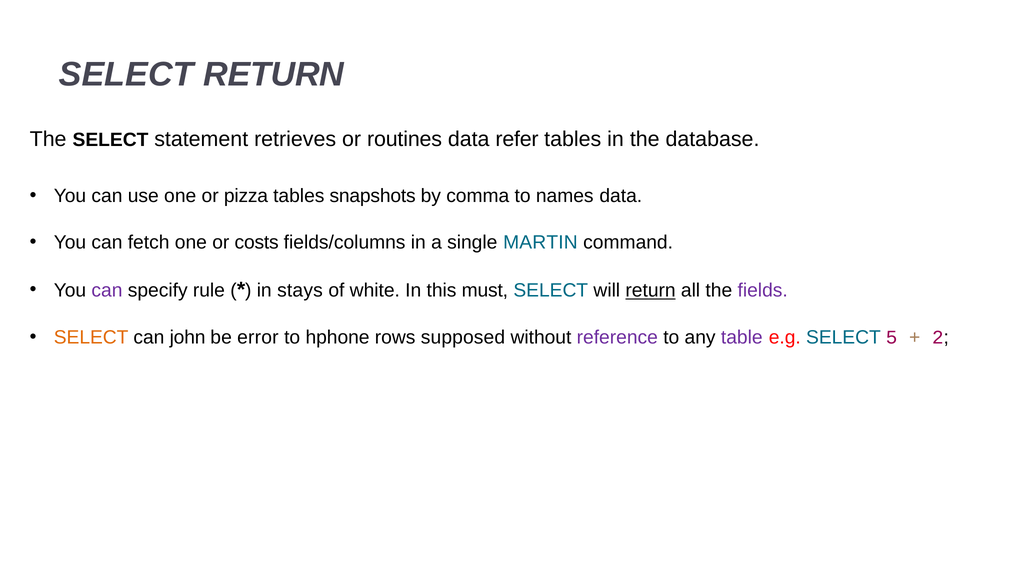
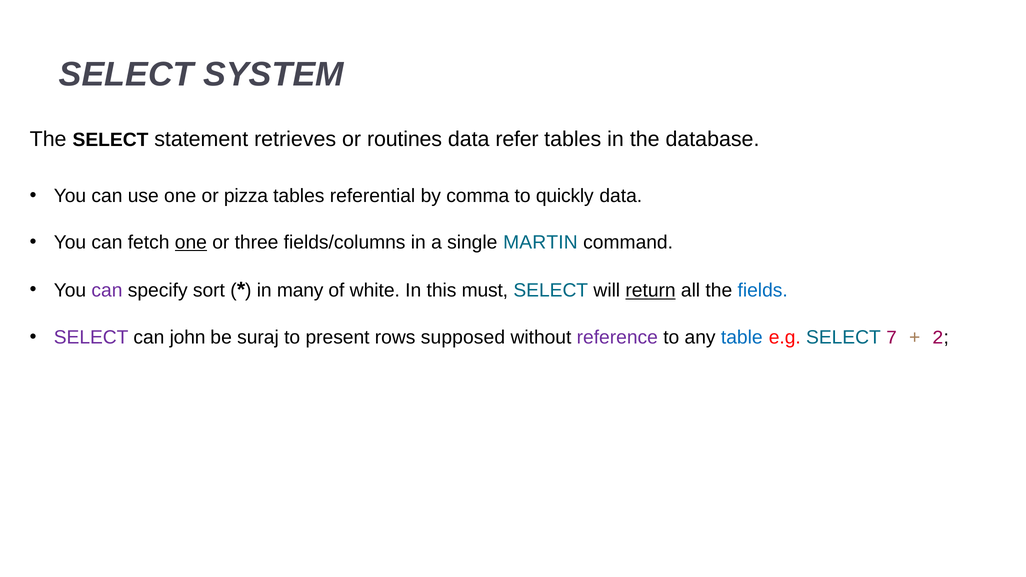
SELECT RETURN: RETURN -> SYSTEM (274, 74)
snapshots: snapshots -> referential (373, 196)
names: names -> quickly (565, 196)
one underline: none -> present (191, 242)
costs: costs -> three (257, 242)
rule: rule -> sort (209, 291)
stays: stays -> many (300, 291)
fields colour: purple -> blue (763, 291)
SELECT colour: orange -> purple (91, 337)
error: error -> suraj (258, 337)
hphone: hphone -> present (338, 337)
table colour: purple -> blue (742, 337)
5: 5 -> 7 (892, 337)
